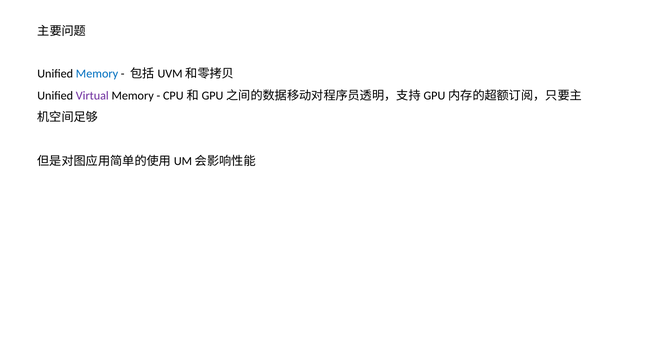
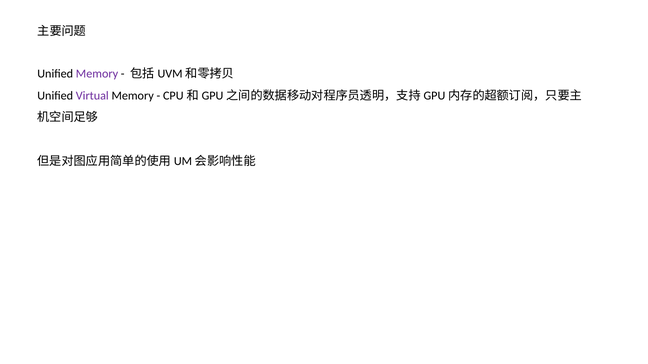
Memory colour: blue -> purple (97, 74)
